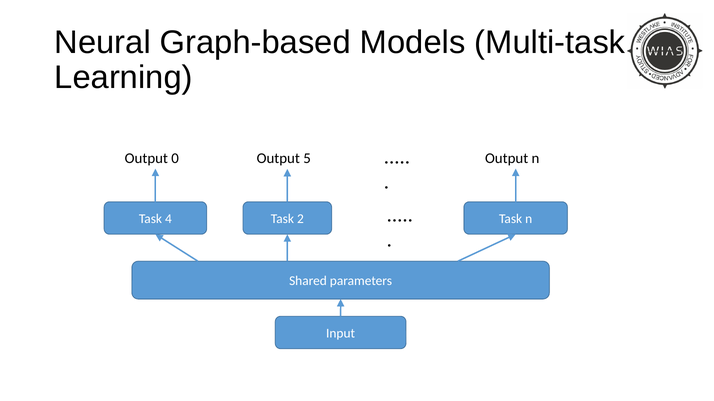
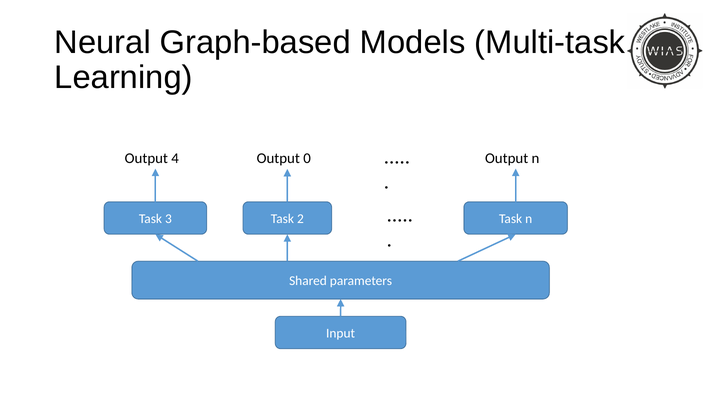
0: 0 -> 4 (175, 158)
5: 5 -> 0 (307, 158)
4: 4 -> 3 (168, 219)
